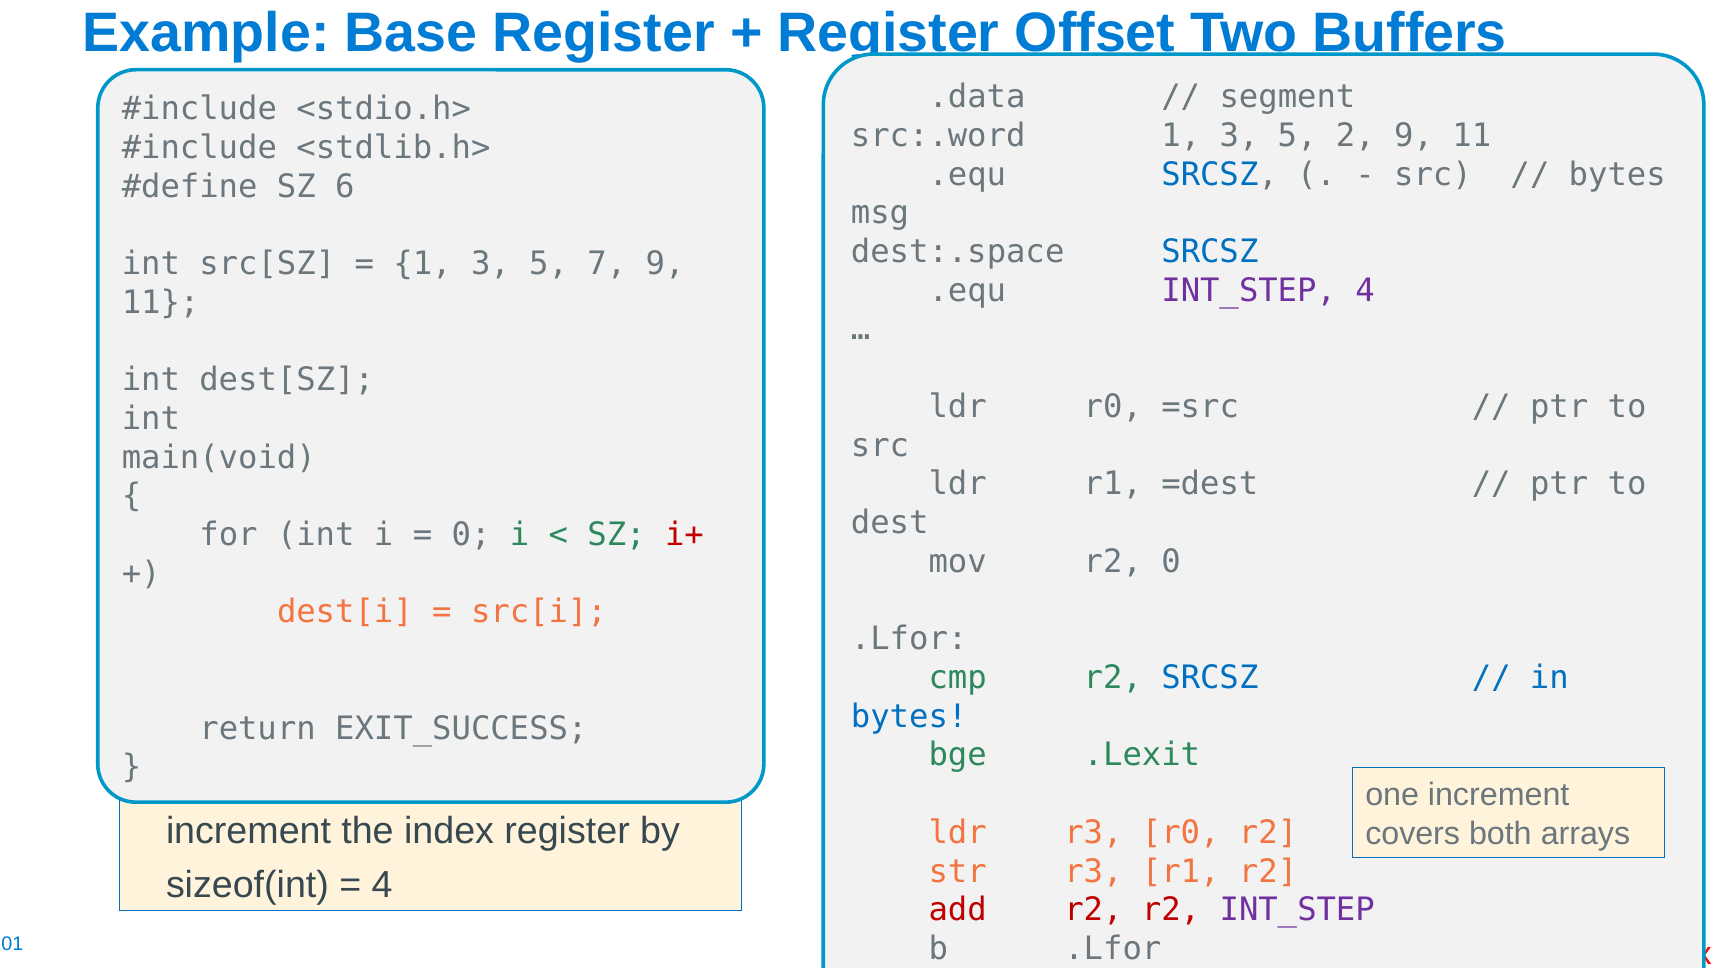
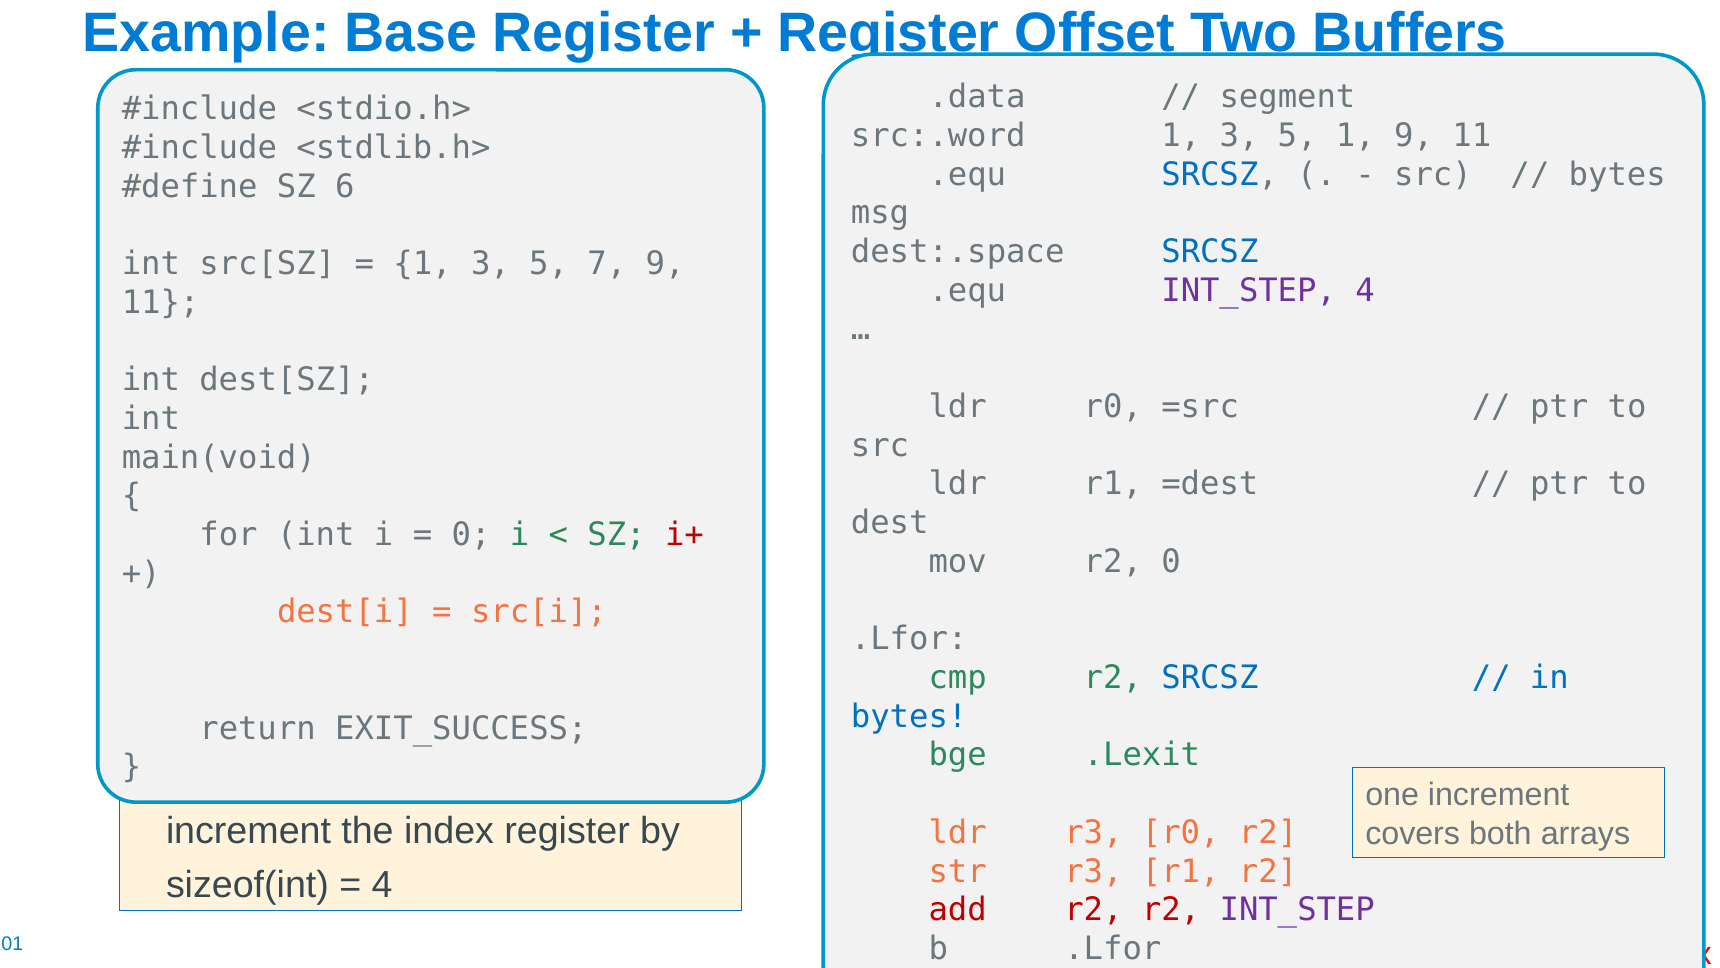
5 2: 2 -> 1 (1355, 136)
